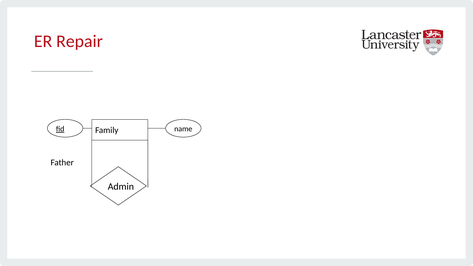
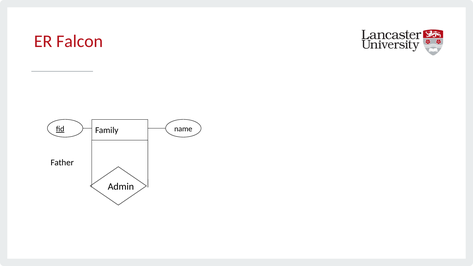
Repair: Repair -> Falcon (80, 41)
